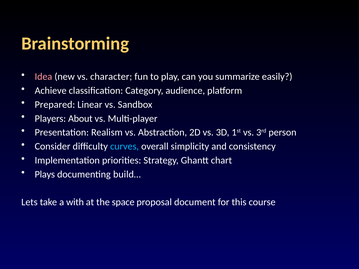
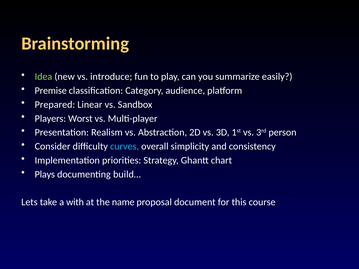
Idea colour: pink -> light green (43, 77)
character: character -> introduce (111, 77)
Achieve: Achieve -> Premise (51, 91)
About: About -> Worst (80, 119)
space: space -> name (123, 202)
